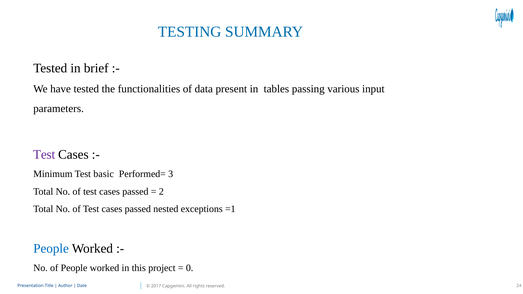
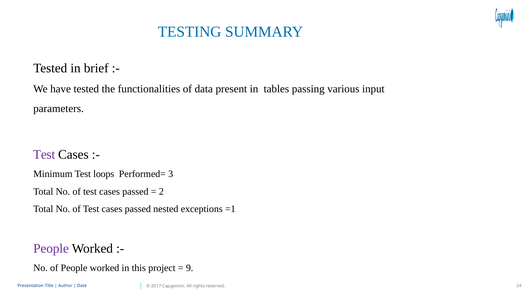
basic: basic -> loops (104, 174)
People colour: blue -> purple (51, 249)
0: 0 -> 9 (190, 268)
